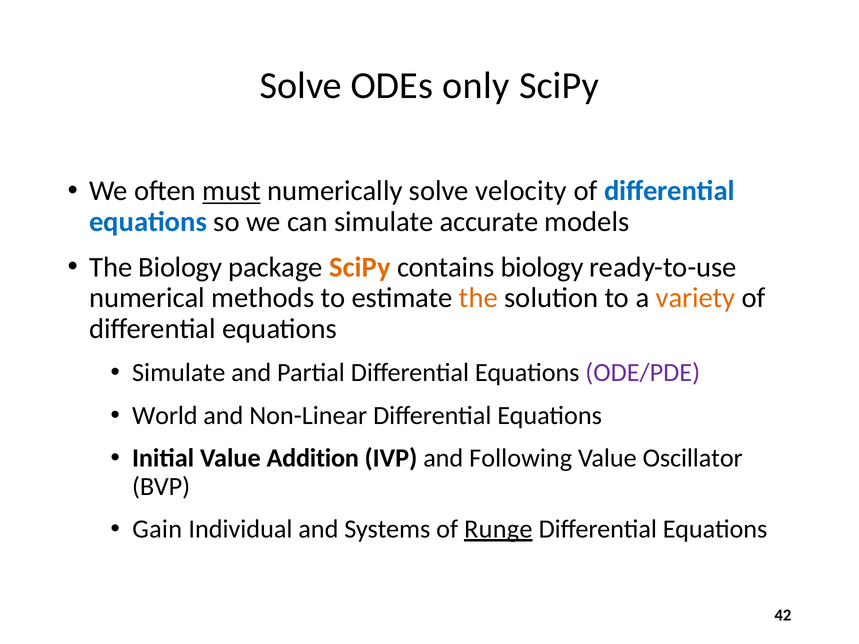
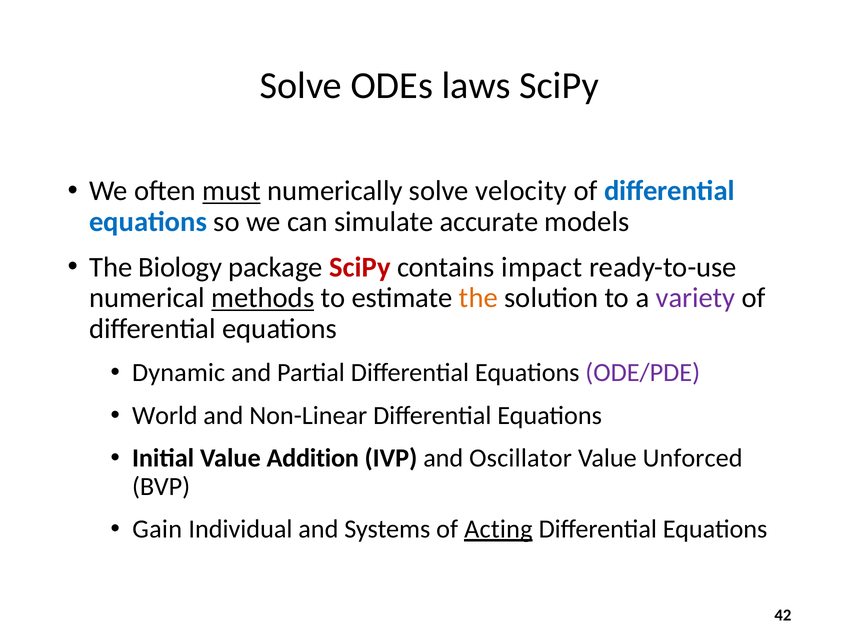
only: only -> laws (476, 86)
SciPy colour: orange -> red (360, 267)
contains biology: biology -> impact (542, 267)
methods underline: none -> present (263, 298)
variety colour: orange -> purple (695, 298)
Simulate: Simulate -> Dynamic (179, 373)
Following: Following -> Oscillator (521, 458)
Oscillator: Oscillator -> Unforced (693, 458)
Runge: Runge -> Acting (498, 529)
